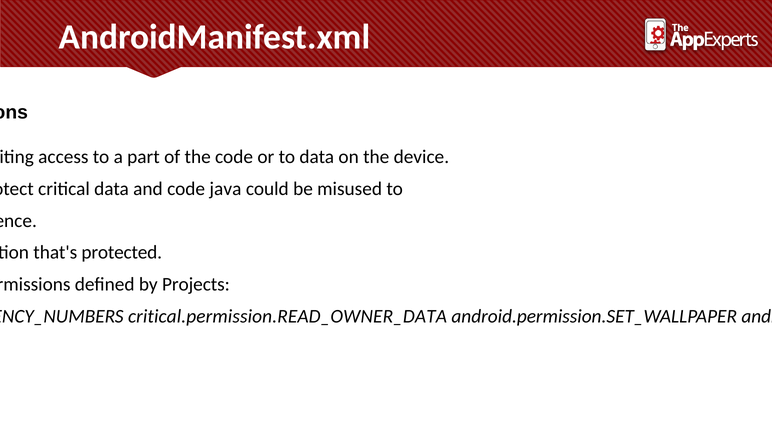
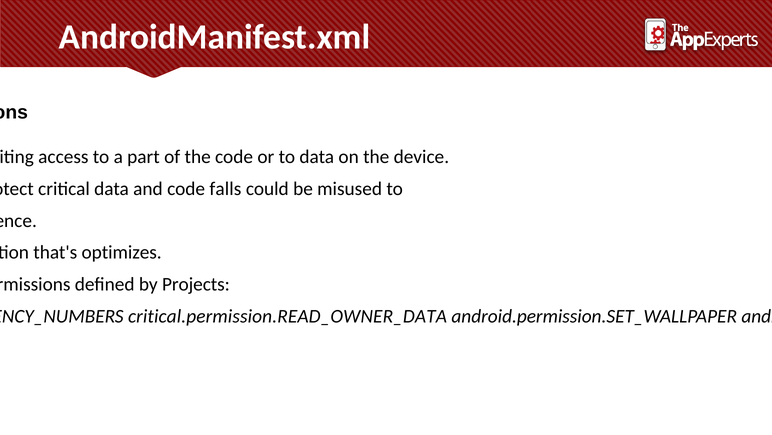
java: java -> falls (225, 189)
protected: protected -> optimizes (122, 252)
